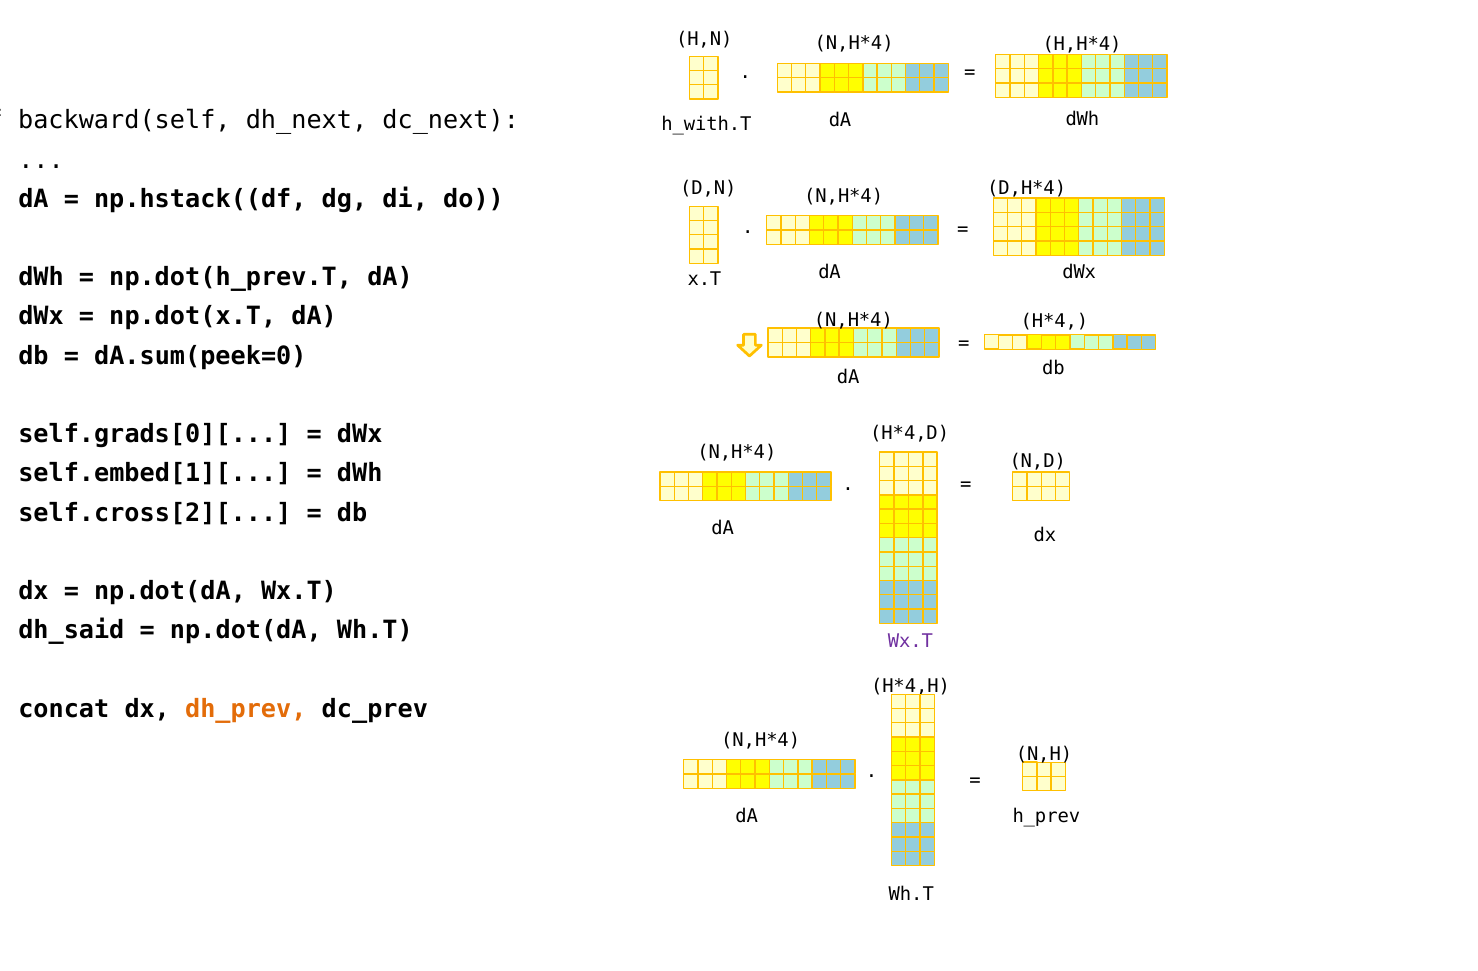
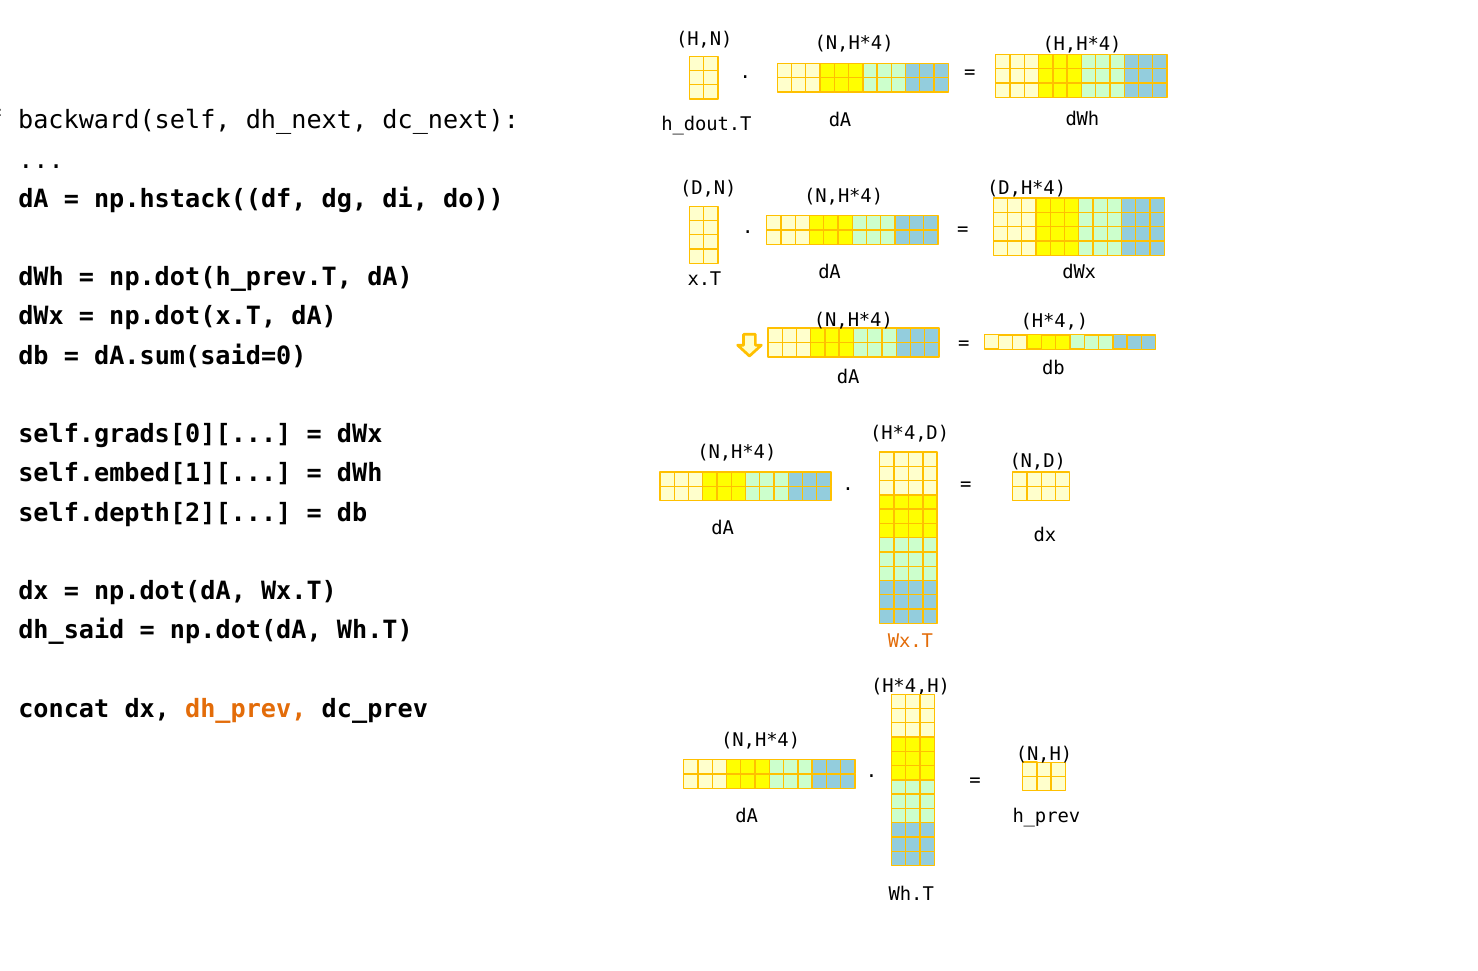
h_with.T: h_with.T -> h_dout.T (706, 124)
dA.sum(peek=0: dA.sum(peek=0 -> dA.sum(said=0 (200, 356)
self.cross[2][: self.cross[2][ -> self.depth[2][ (155, 513)
Wx.T colour: purple -> orange (910, 641)
